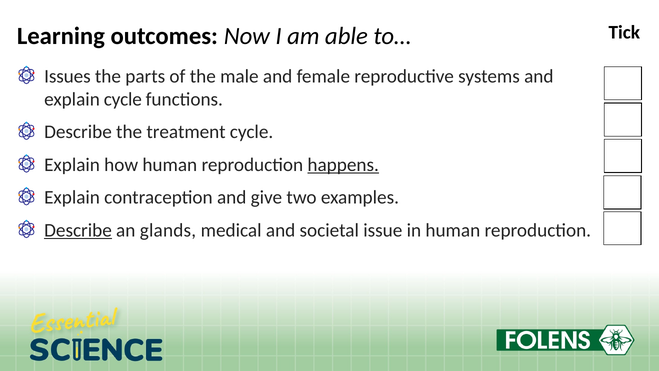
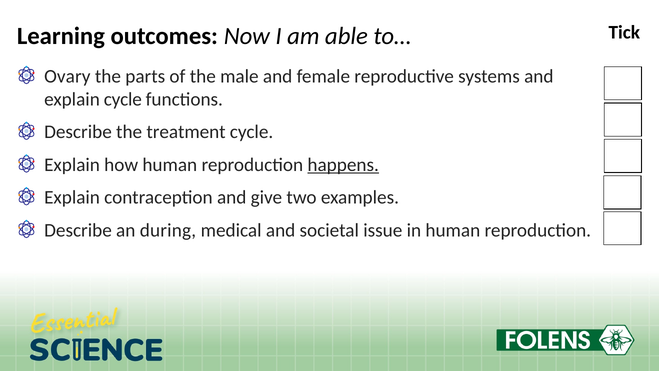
Issues: Issues -> Ovary (67, 76)
Describe underline: present -> none (78, 230)
glands: glands -> during (168, 230)
